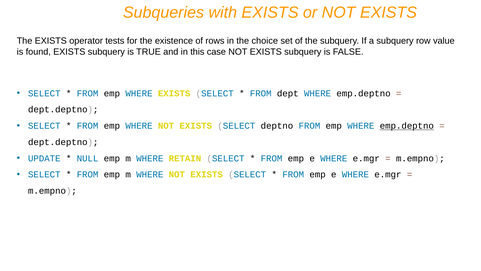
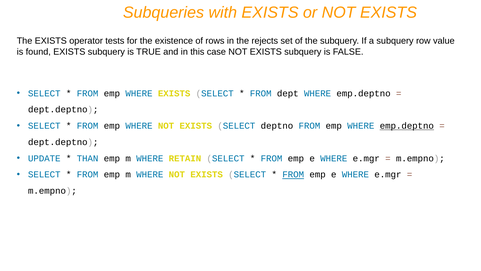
choice: choice -> rejects (265, 41)
NULL: NULL -> THAN (88, 158)
FROM underline: none -> present (293, 174)
